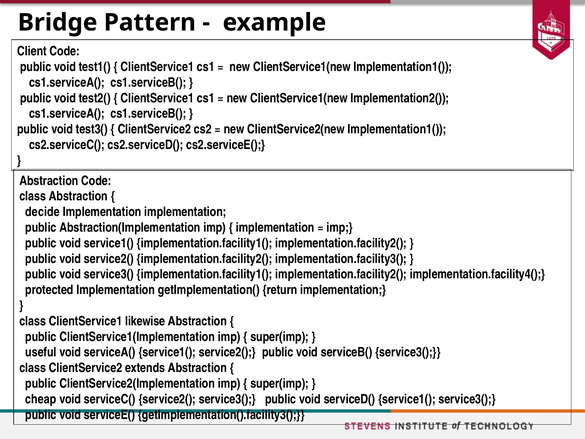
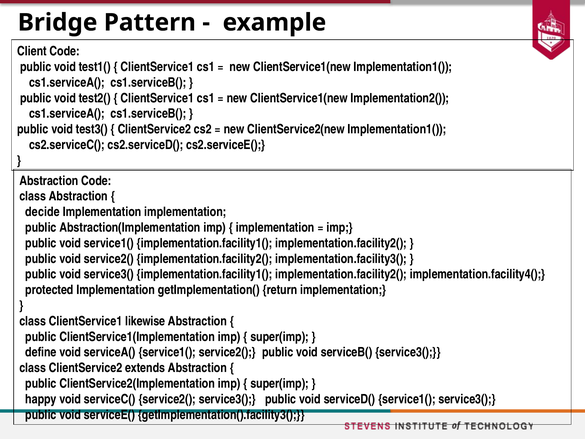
useful: useful -> define (41, 352)
cheap: cheap -> happy (41, 399)
